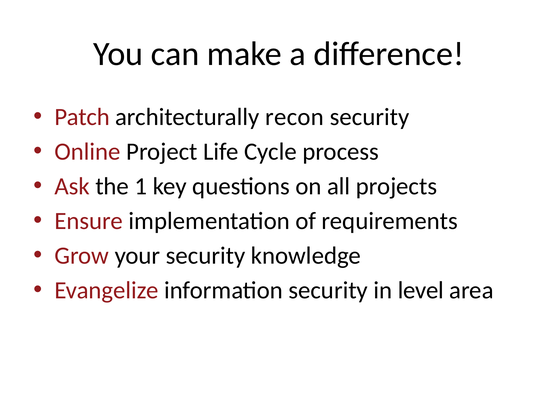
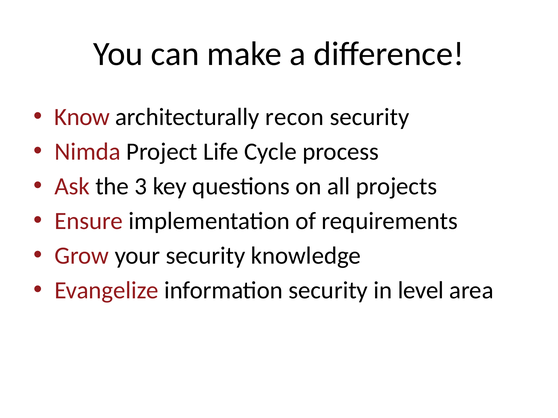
Patch: Patch -> Know (82, 117)
Online: Online -> Nimda (88, 152)
1: 1 -> 3 (141, 187)
